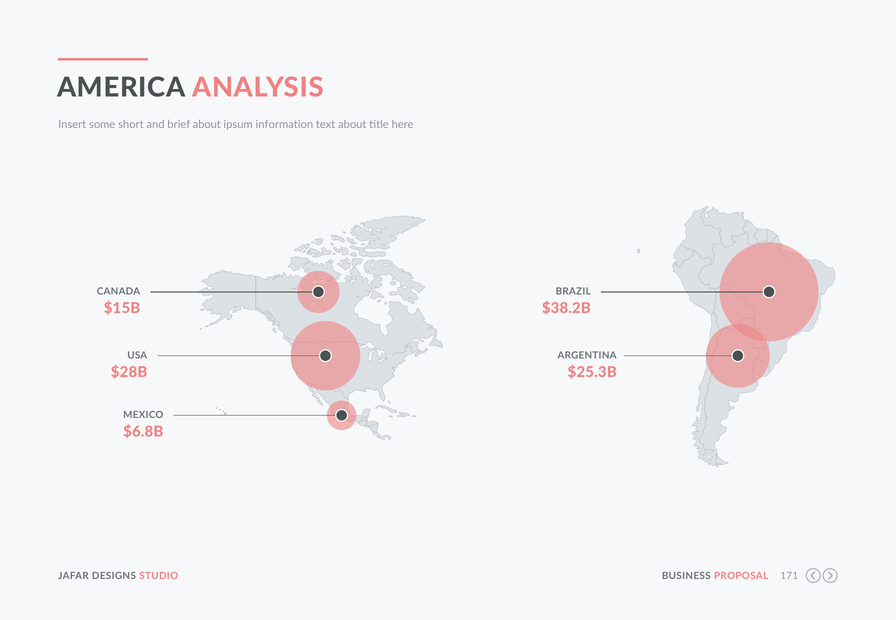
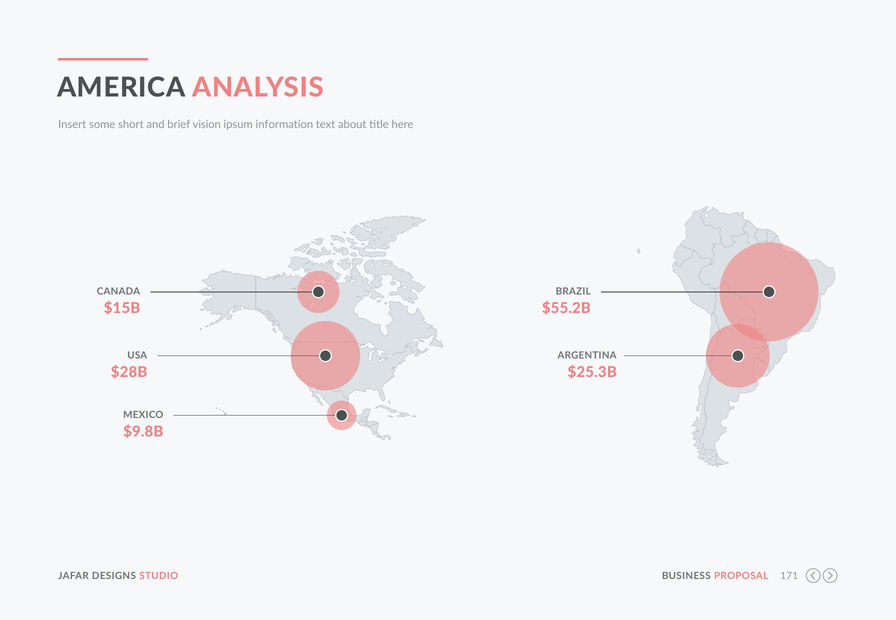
brief about: about -> vision (207, 125)
$38.2B: $38.2B -> $55.2B (566, 309)
$6.8B: $6.8B -> $9.8B (143, 432)
